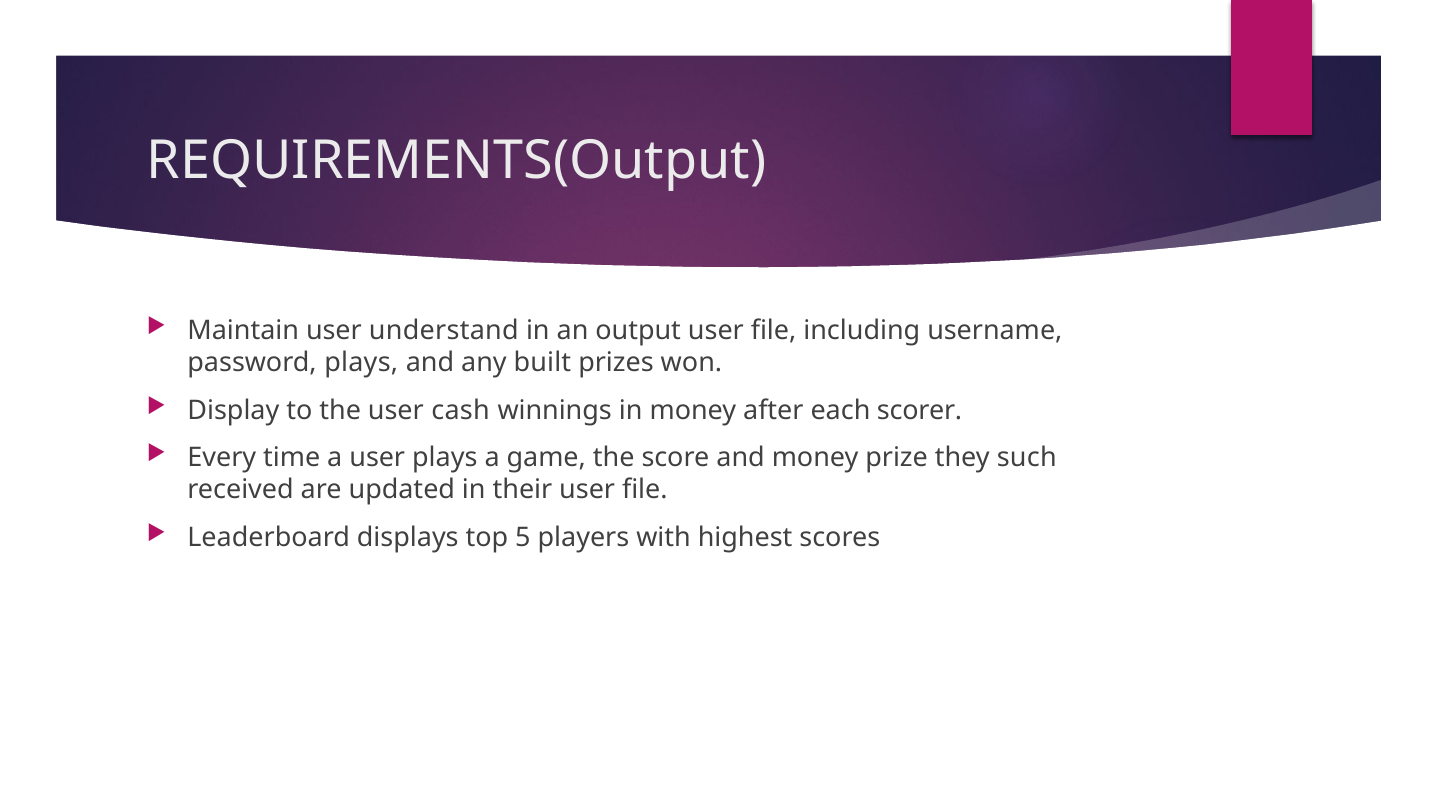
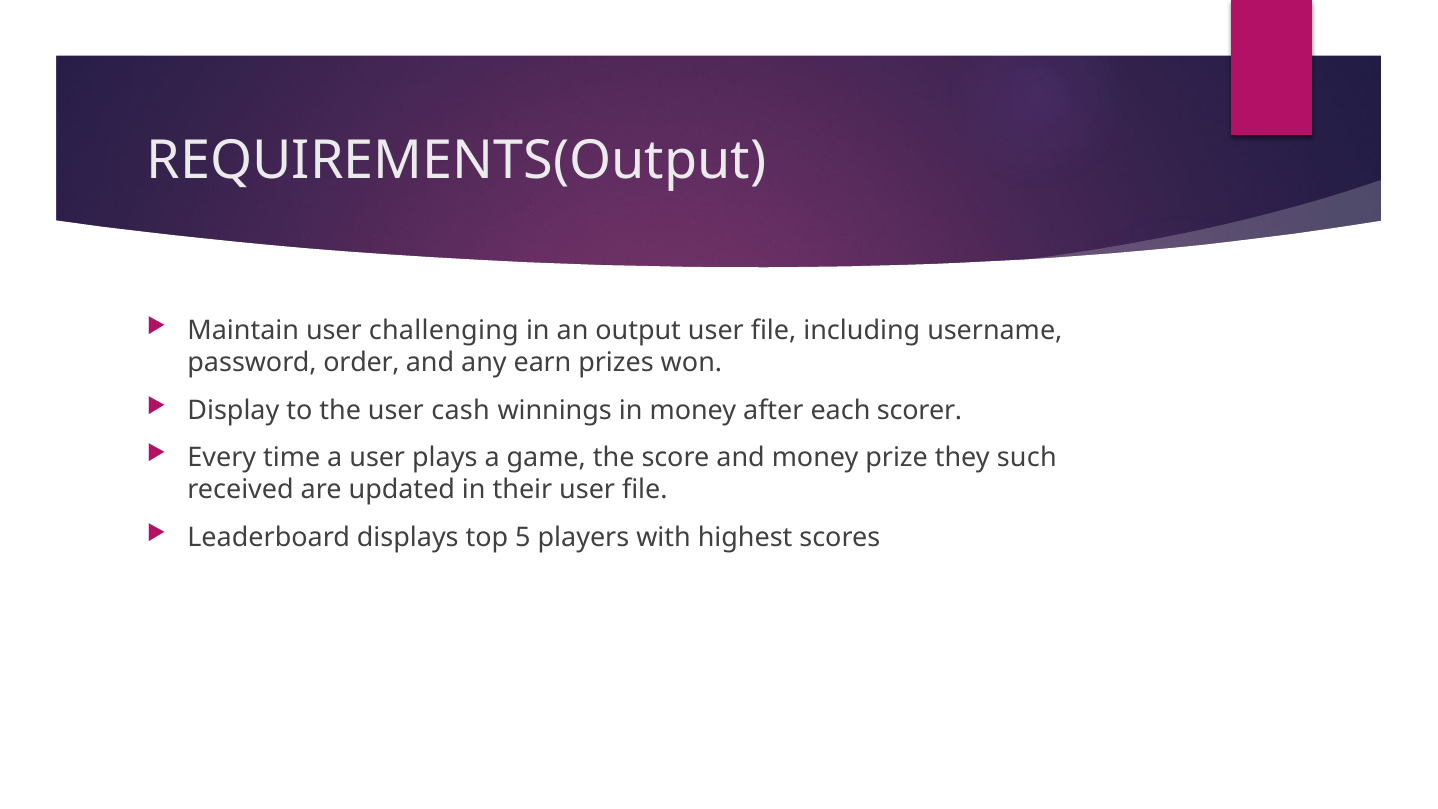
understand: understand -> challenging (444, 331)
password plays: plays -> order (361, 363)
built: built -> earn (543, 363)
